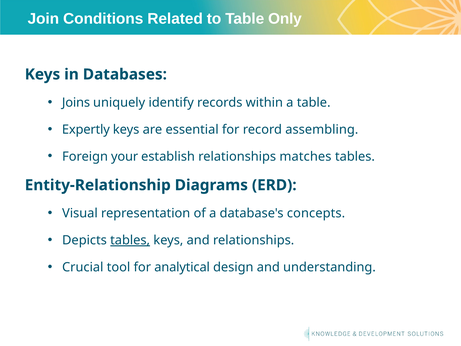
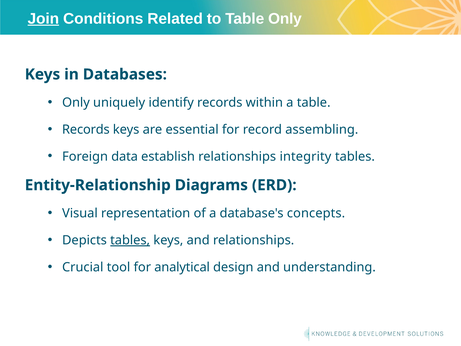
Join underline: none -> present (43, 19)
Joins: Joins -> Only (76, 103)
Expertly: Expertly -> Records (86, 129)
your: your -> data (125, 156)
matches: matches -> integrity (305, 156)
